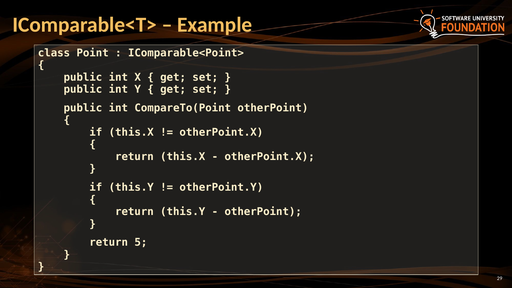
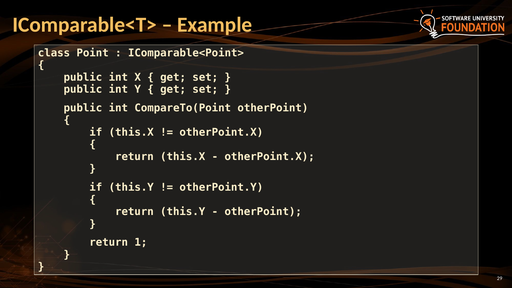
5: 5 -> 1 (141, 243)
